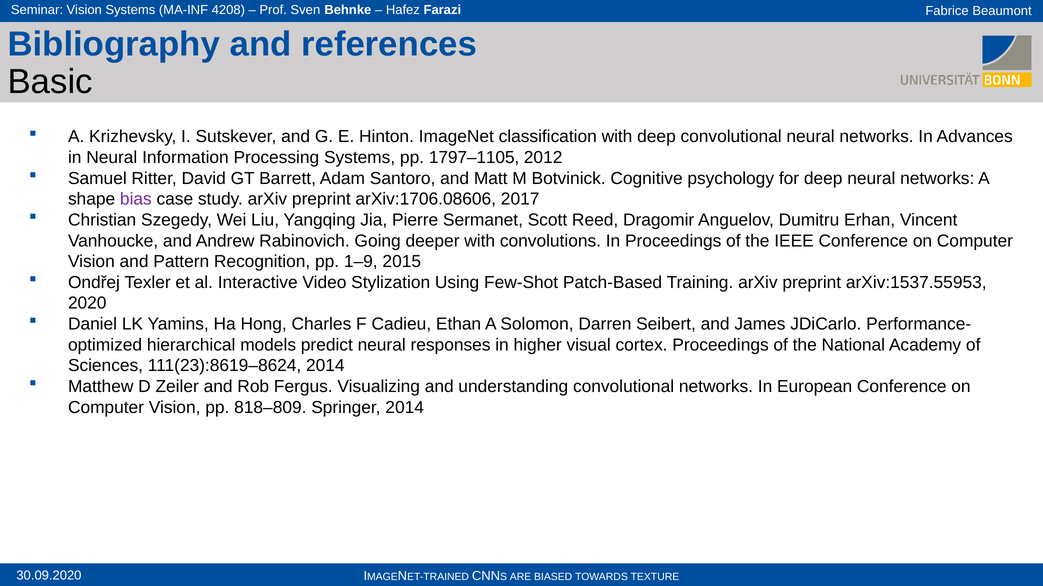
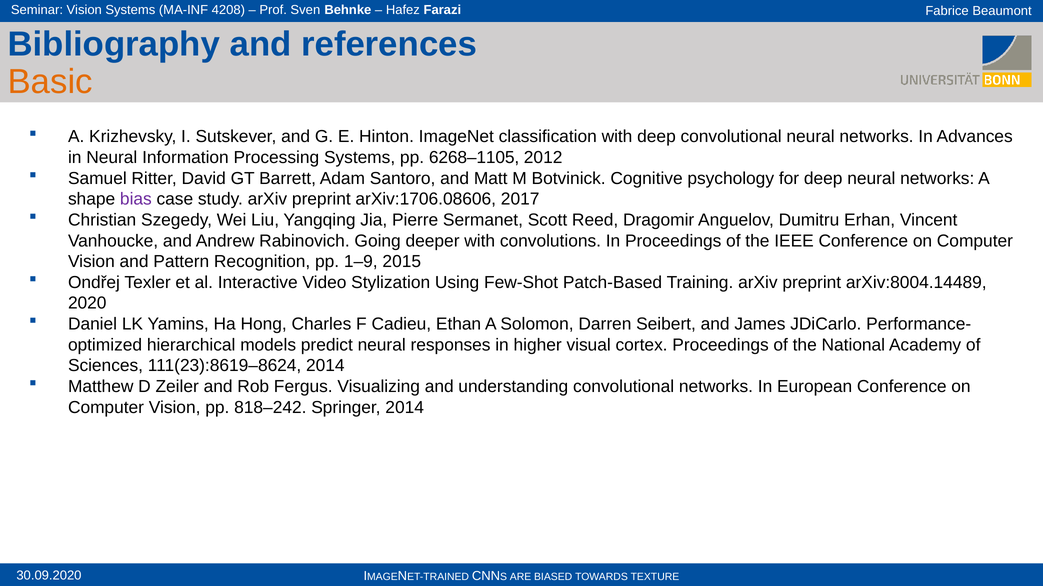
Basic colour: black -> orange (50, 82)
1797–1105: 1797–1105 -> 6268–1105 (474, 158)
arXiv:1537.55953: arXiv:1537.55953 -> arXiv:8004.14489 (916, 283)
818–809: 818–809 -> 818–242 (270, 408)
